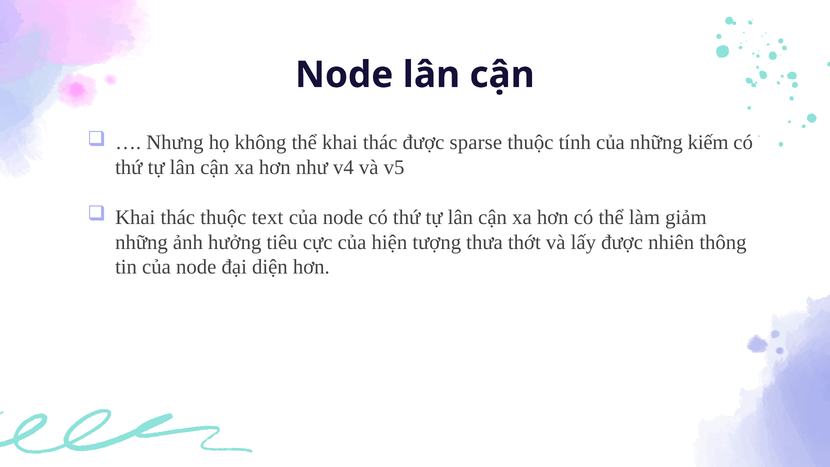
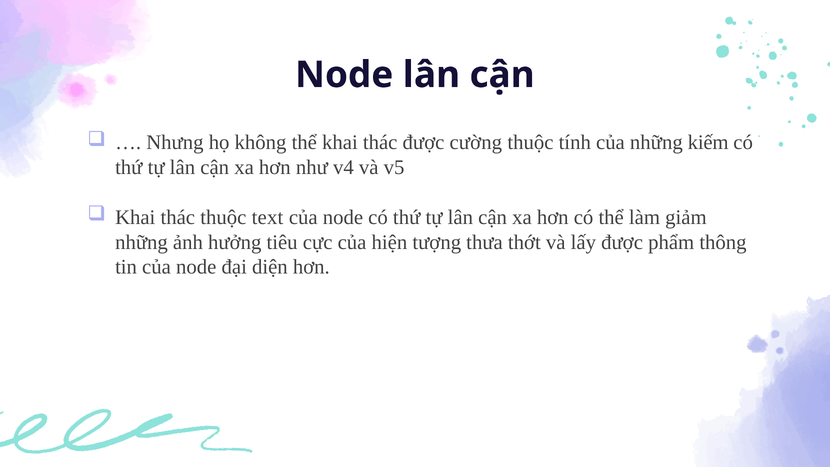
sparse: sparse -> cường (476, 143)
nhiên: nhiên -> phẩm (671, 242)
